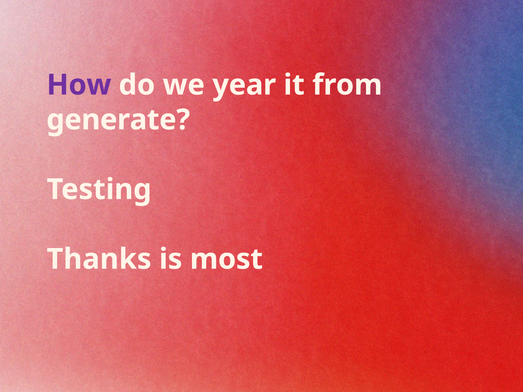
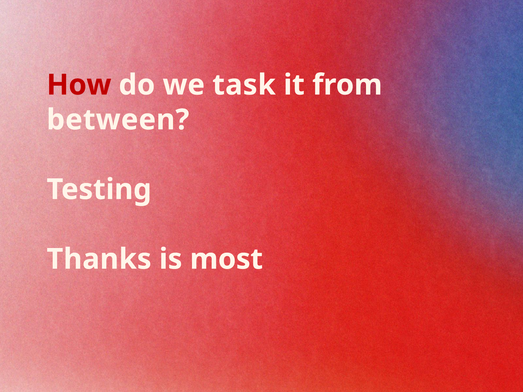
How colour: purple -> red (79, 85)
year: year -> task (244, 85)
generate: generate -> between (118, 120)
